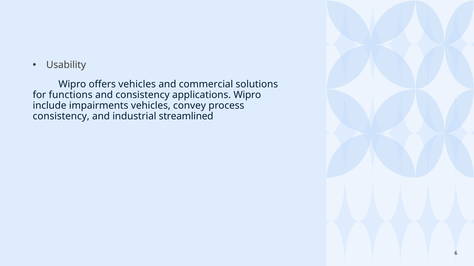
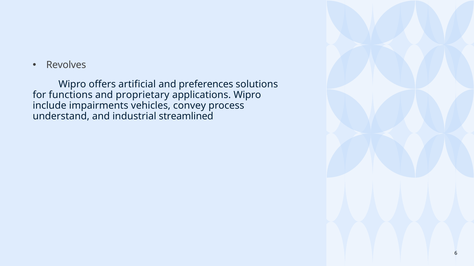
Usability: Usability -> Revolves (66, 65)
offers vehicles: vehicles -> artificial (137, 85)
commercial: commercial -> preferences (206, 85)
and consistency: consistency -> proprietary (143, 95)
consistency: consistency -> understand (61, 117)
